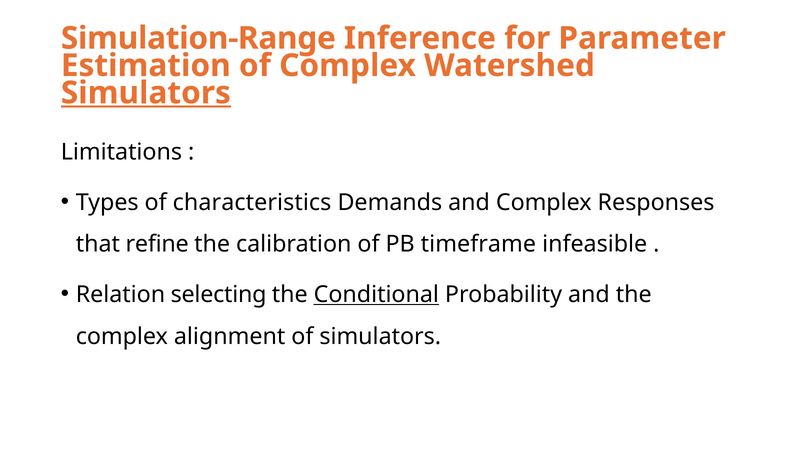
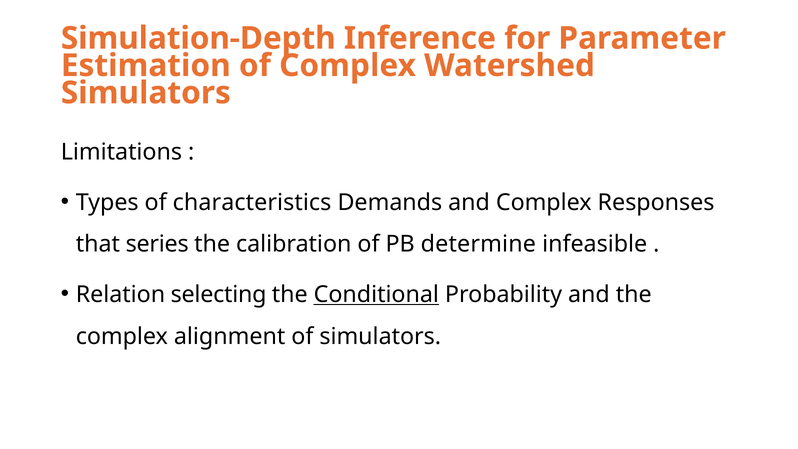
Simulation-Range: Simulation-Range -> Simulation-Depth (198, 38)
Simulators underline: present -> none (146, 93)
refine: refine -> series (157, 244)
timeframe: timeframe -> determine (478, 244)
